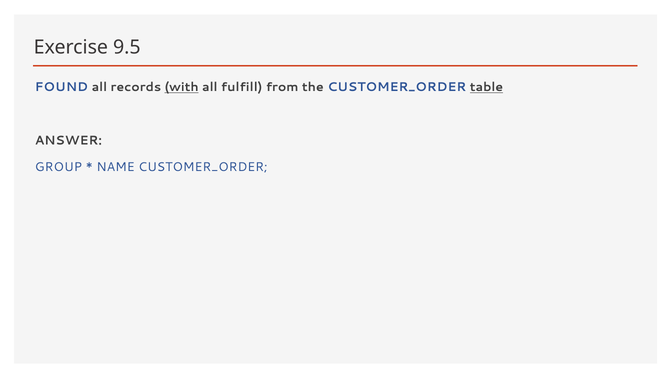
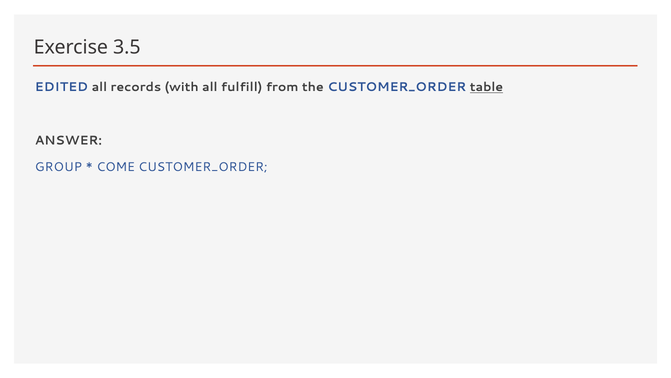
9.5: 9.5 -> 3.5 (127, 47)
FOUND: FOUND -> EDITED (61, 87)
with underline: present -> none (182, 87)
NAME: NAME -> COME (116, 167)
